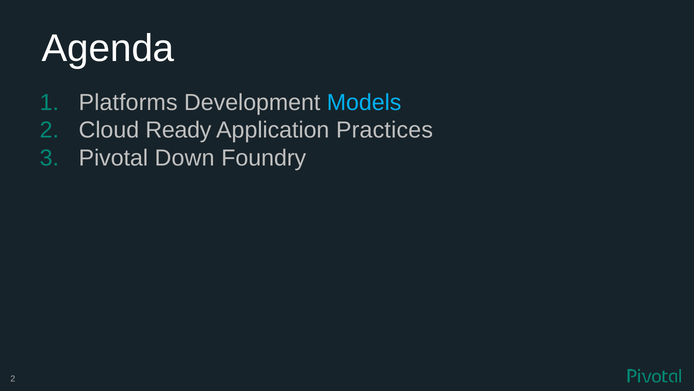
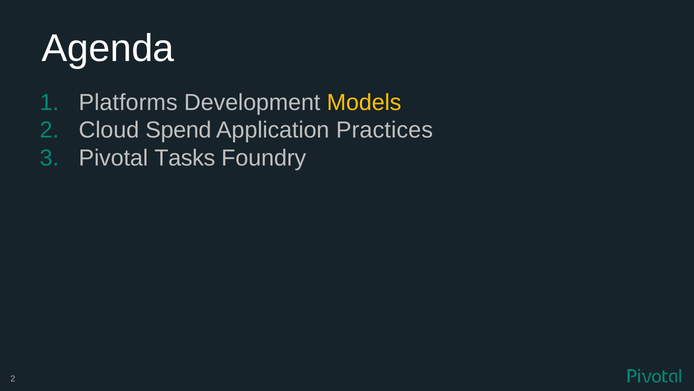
Models colour: light blue -> yellow (364, 102)
Ready: Ready -> Spend (178, 130)
Down: Down -> Tasks (185, 158)
